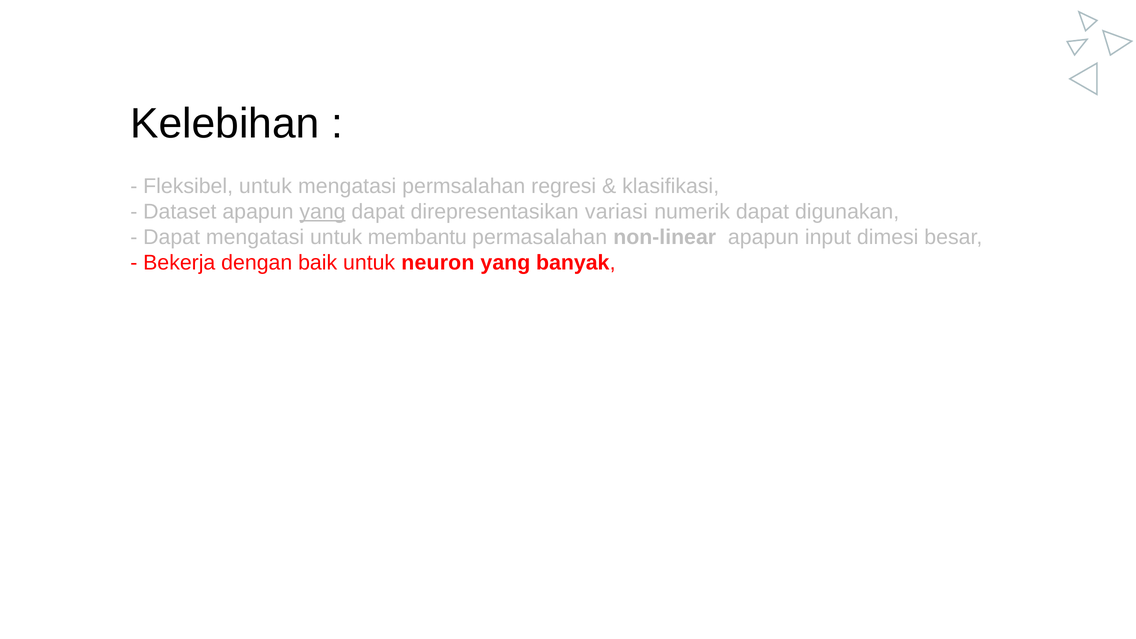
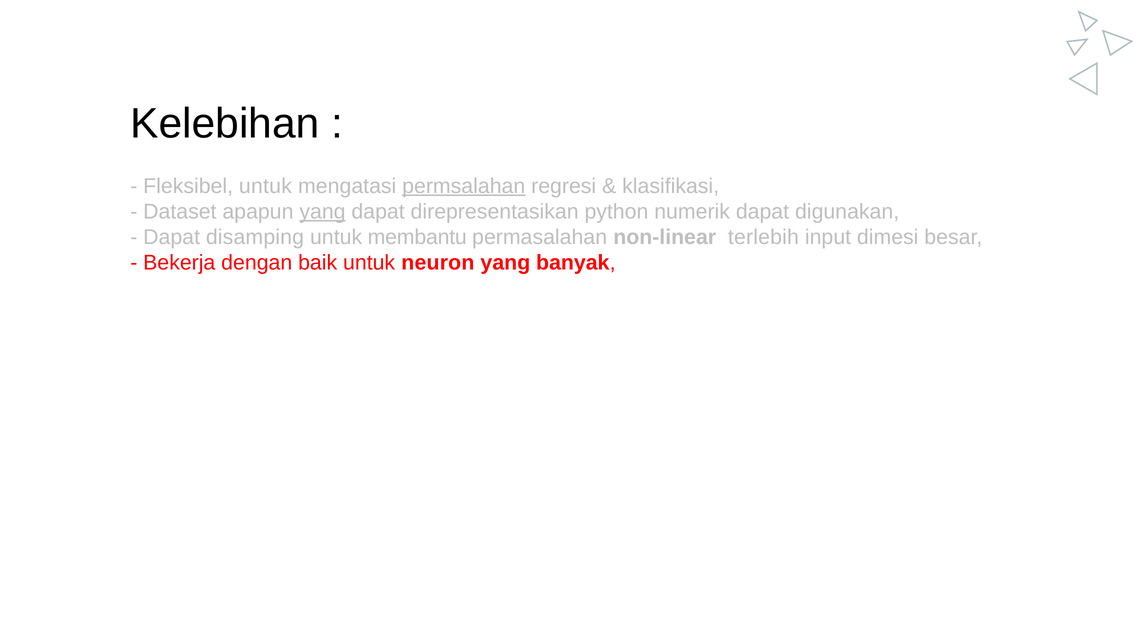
permsalahan underline: none -> present (464, 186)
variasi: variasi -> python (616, 212)
Dapat mengatasi: mengatasi -> disamping (255, 237)
non-linear apapun: apapun -> terlebih (763, 237)
